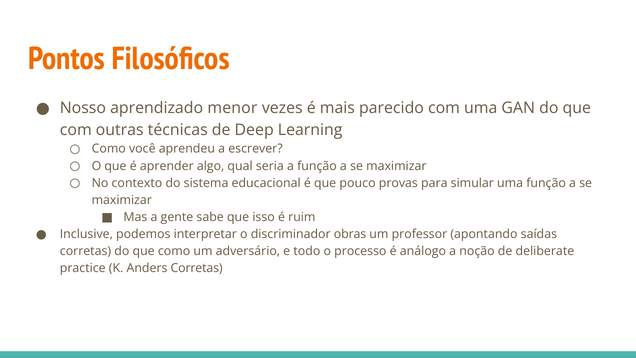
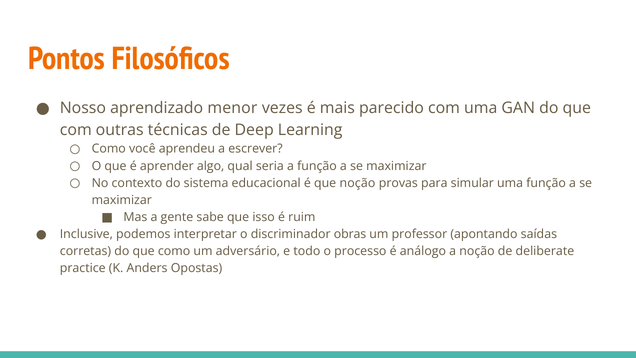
que pouco: pouco -> noção (357, 183)
Anders Corretas: Corretas -> Opostas (197, 268)
